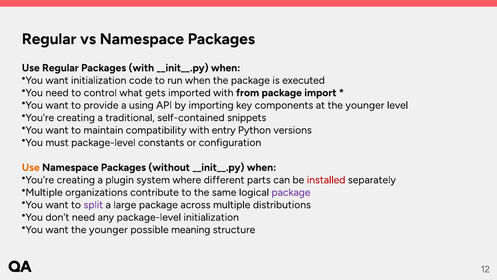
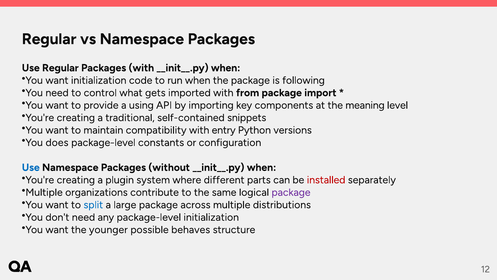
executed: executed -> following (303, 80)
at the younger: younger -> meaning (365, 105)
must: must -> does (57, 142)
Use colour: orange -> blue (31, 167)
split colour: purple -> blue (93, 204)
meaning: meaning -> behaves (191, 229)
